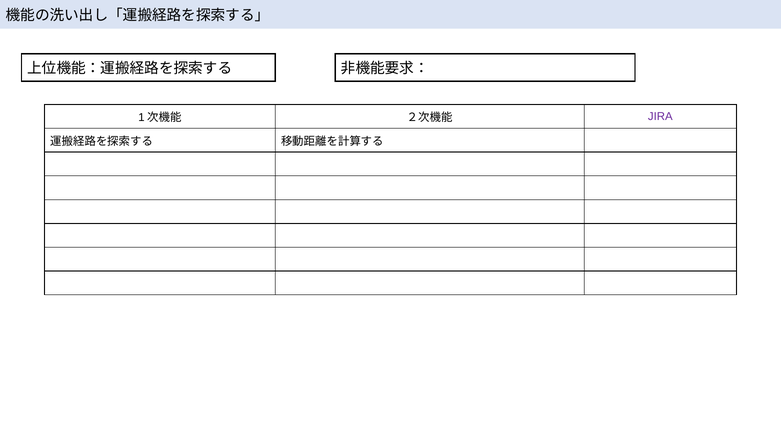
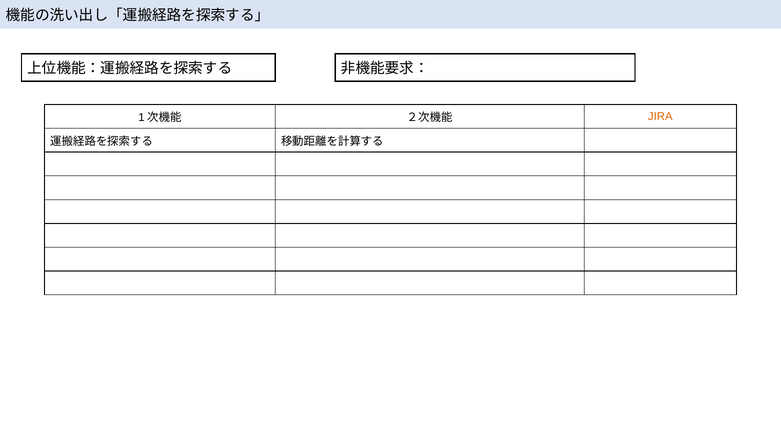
JIRA colour: purple -> orange (660, 116)
